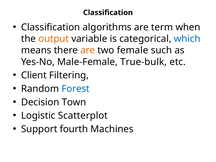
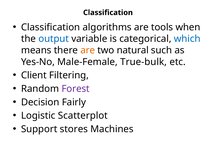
term: term -> tools (162, 27)
output colour: orange -> blue (54, 39)
female: female -> natural (133, 50)
Forest colour: blue -> purple (76, 89)
Town: Town -> Fairly (74, 102)
fourth: fourth -> stores (74, 129)
